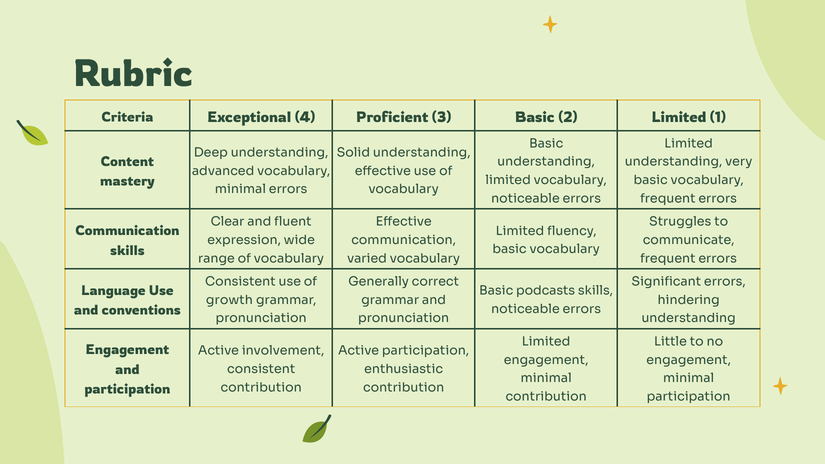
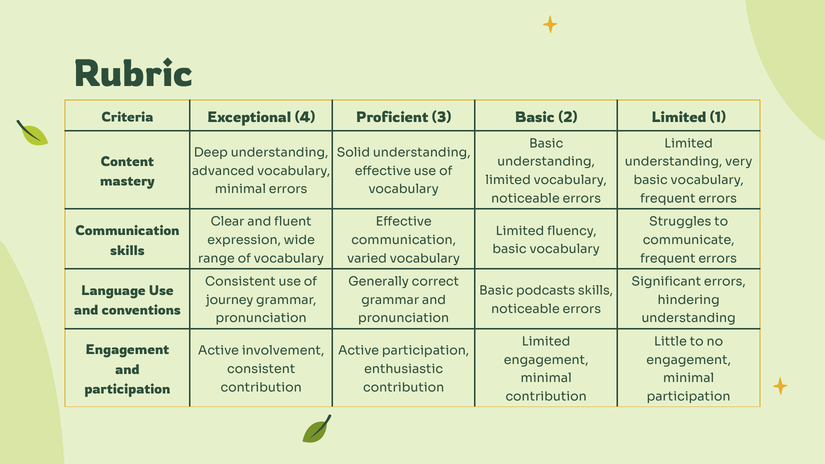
growth: growth -> journey (230, 300)
